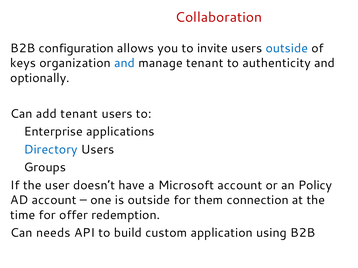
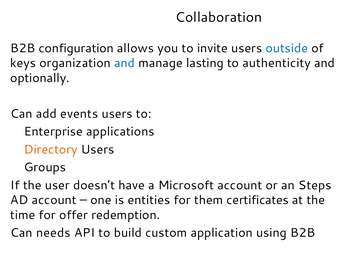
Collaboration colour: red -> black (219, 17)
manage tenant: tenant -> lasting (205, 63)
add tenant: tenant -> events (79, 114)
Directory colour: blue -> orange (51, 150)
Policy: Policy -> Steps (315, 186)
is outside: outside -> entities (149, 200)
connection: connection -> certificates (258, 200)
